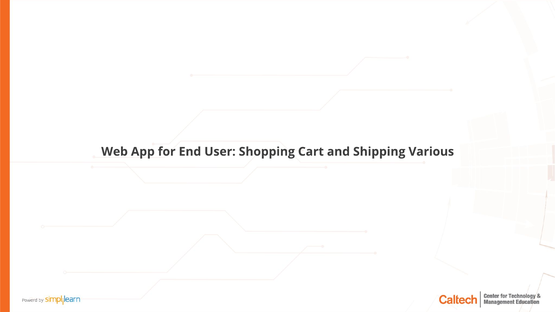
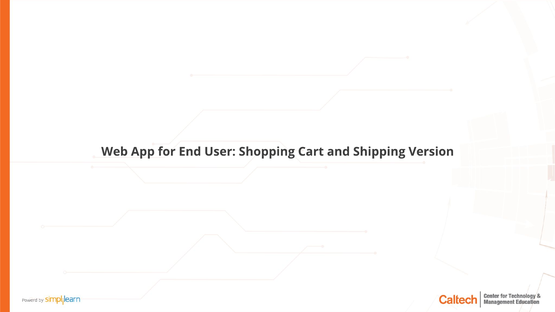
Various: Various -> Version (431, 152)
